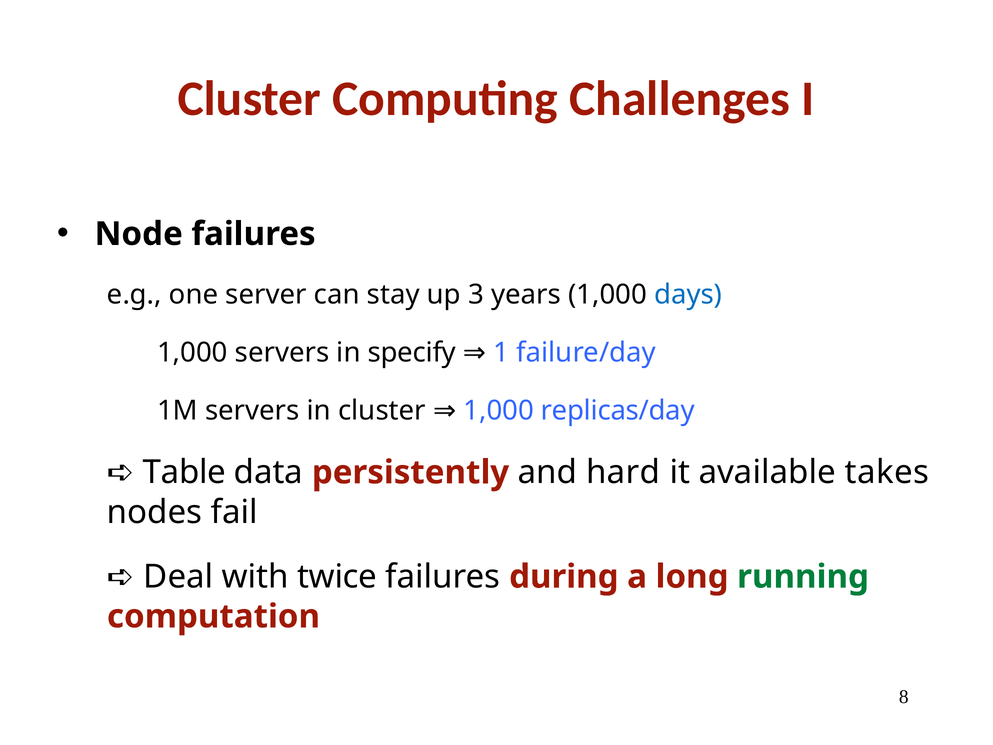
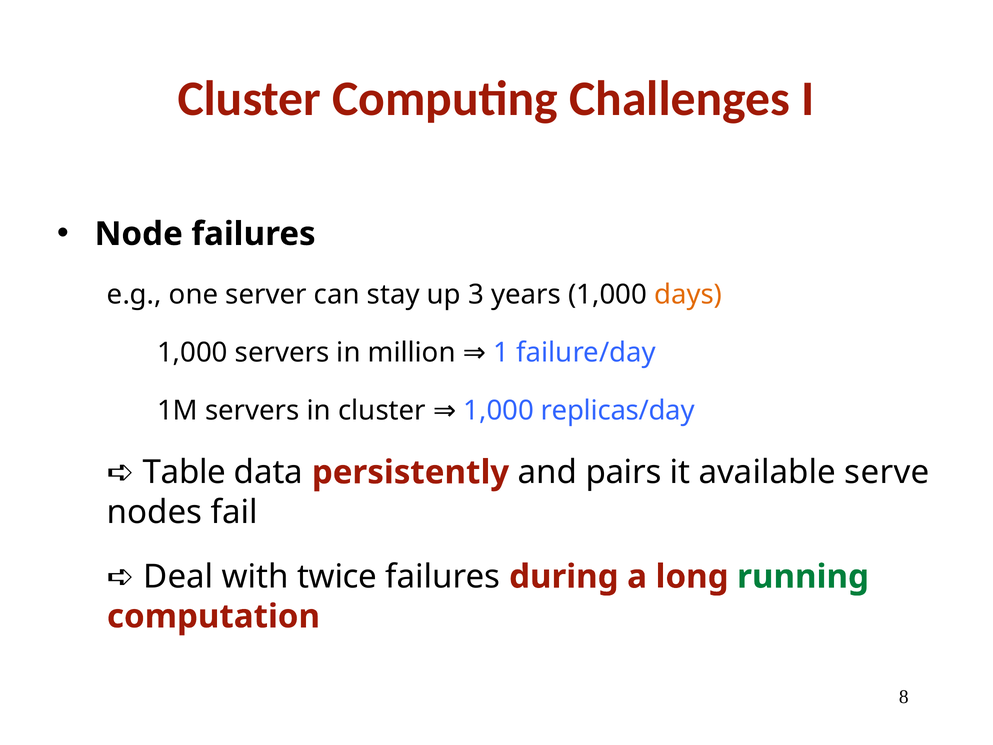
days colour: blue -> orange (688, 295)
specify: specify -> million (412, 353)
hard: hard -> pairs (623, 472)
takes: takes -> serve (887, 472)
